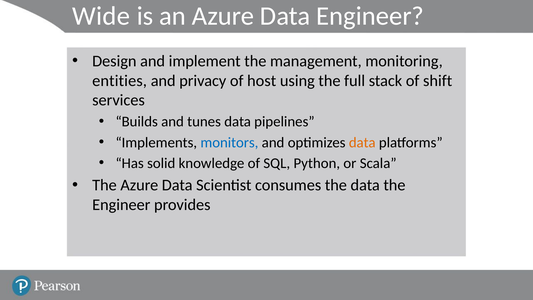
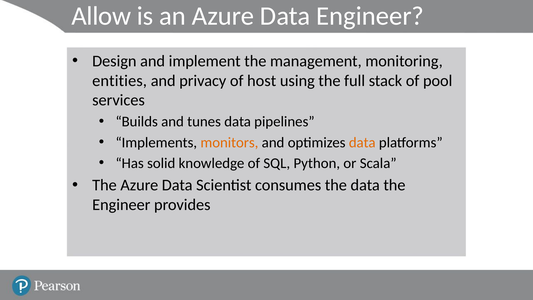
Wide: Wide -> Allow (101, 16)
shift: shift -> pool (438, 81)
monitors colour: blue -> orange (229, 142)
